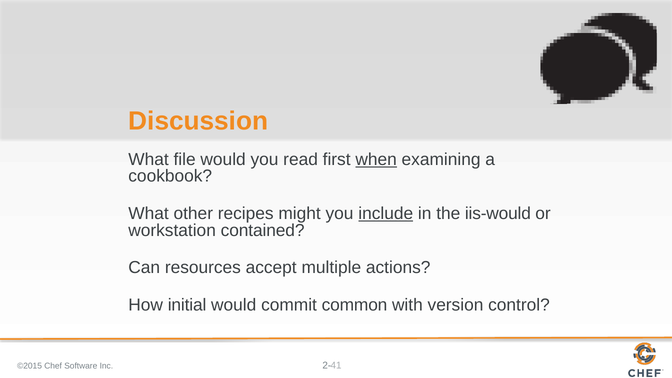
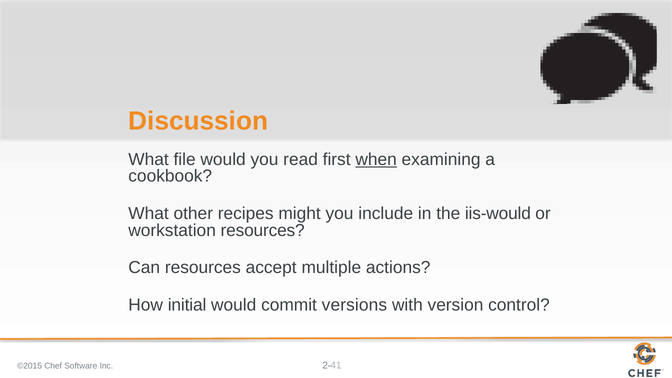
include underline: present -> none (386, 214)
workstation contained: contained -> resources (263, 230)
common: common -> versions (354, 305)
